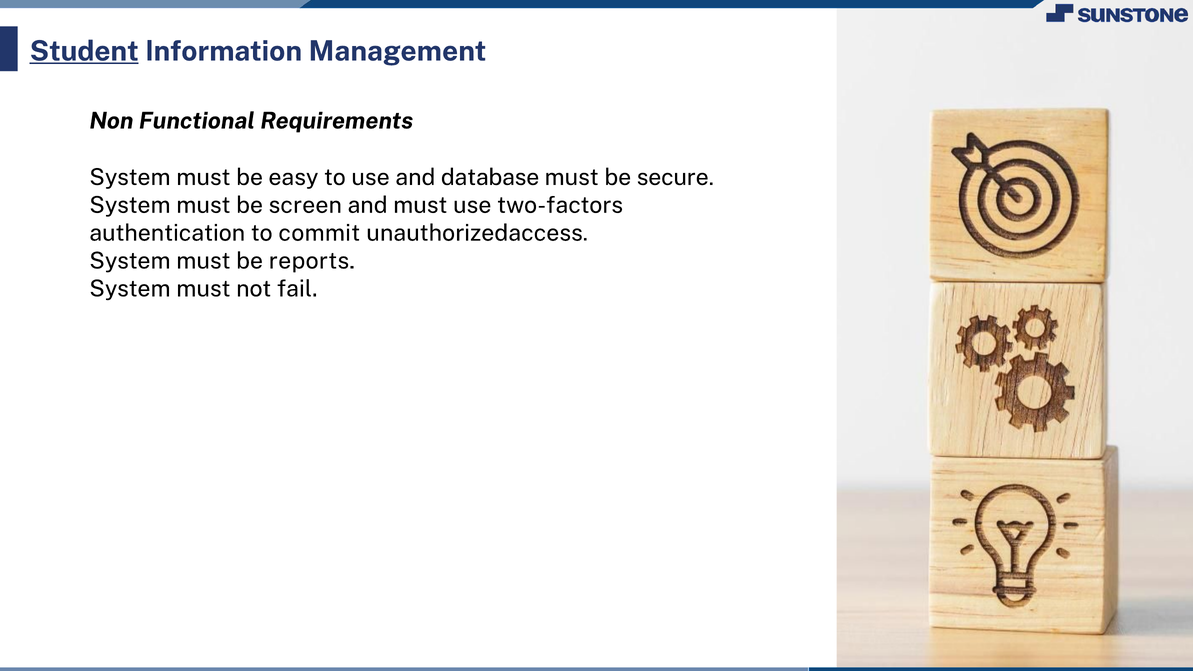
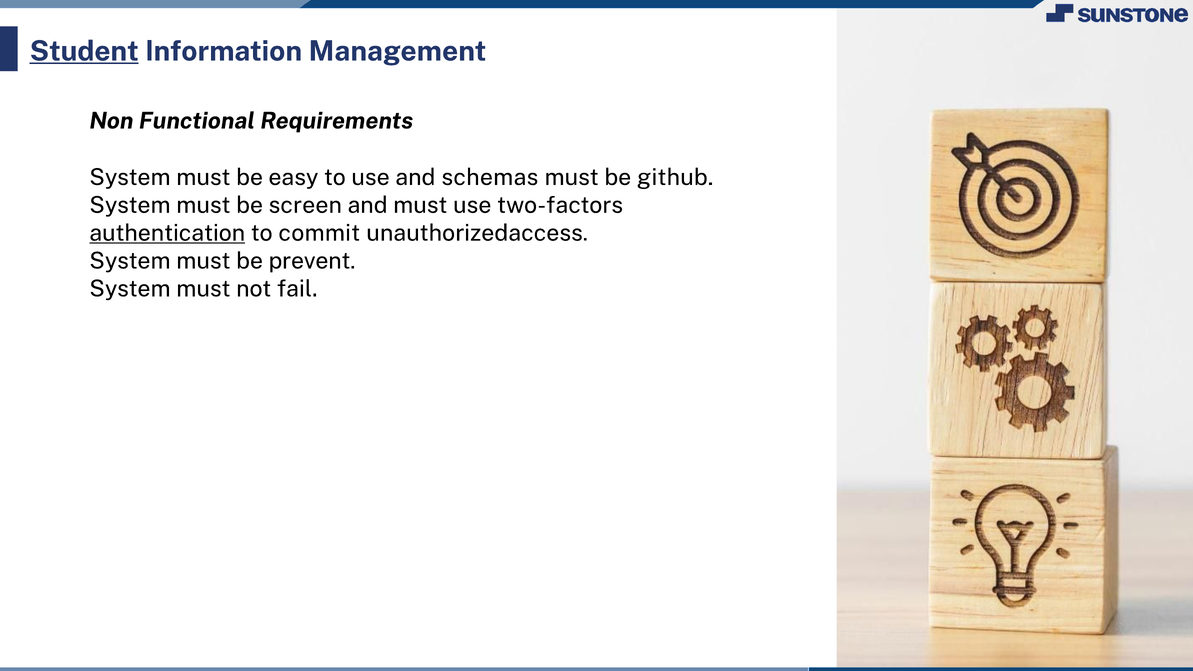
database: database -> schemas (490, 177)
secure: secure -> github (675, 177)
authentication underline: none -> present (167, 233)
reports: reports -> prevent (312, 261)
